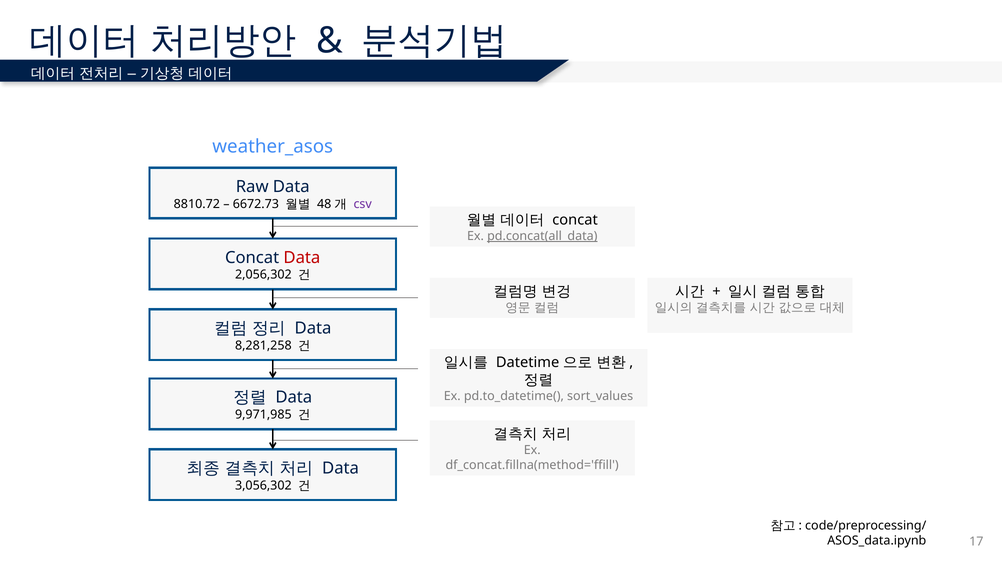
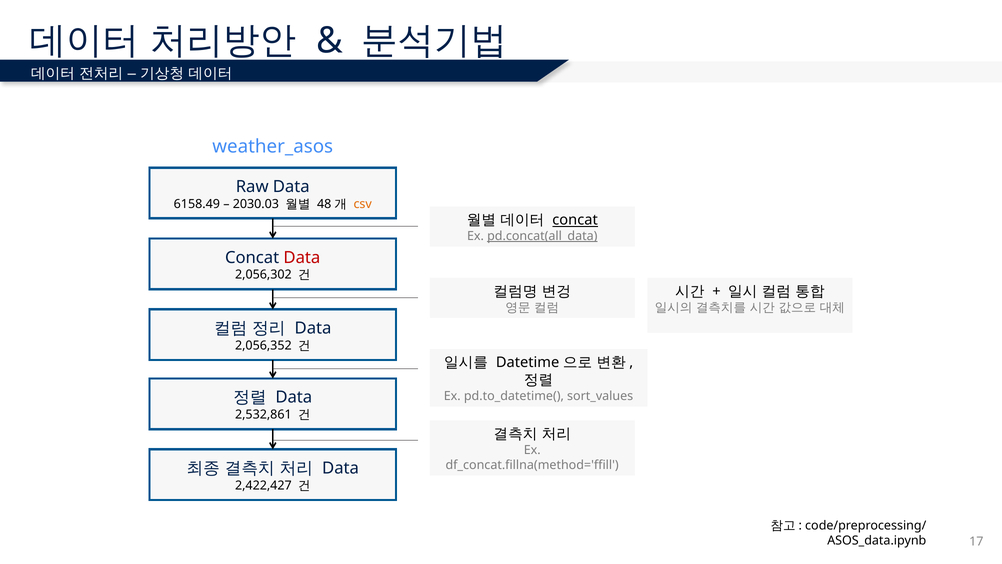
8810.72: 8810.72 -> 6158.49 (197, 204)
6672.73: 6672.73 -> 2030.03 (256, 204)
csv colour: purple -> orange (363, 204)
concat underline: none -> present (575, 220)
8,281,258: 8,281,258 -> 2,056,352 (263, 345)
9,971,985: 9,971,985 -> 2,532,861 (263, 414)
3,056,302: 3,056,302 -> 2,422,427 (263, 485)
